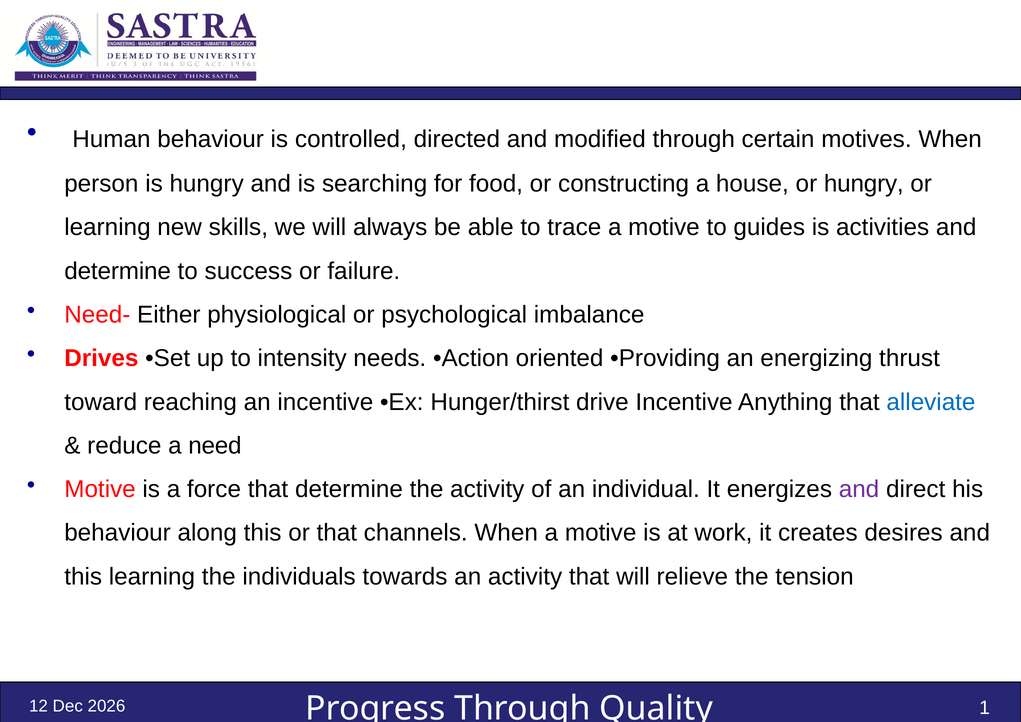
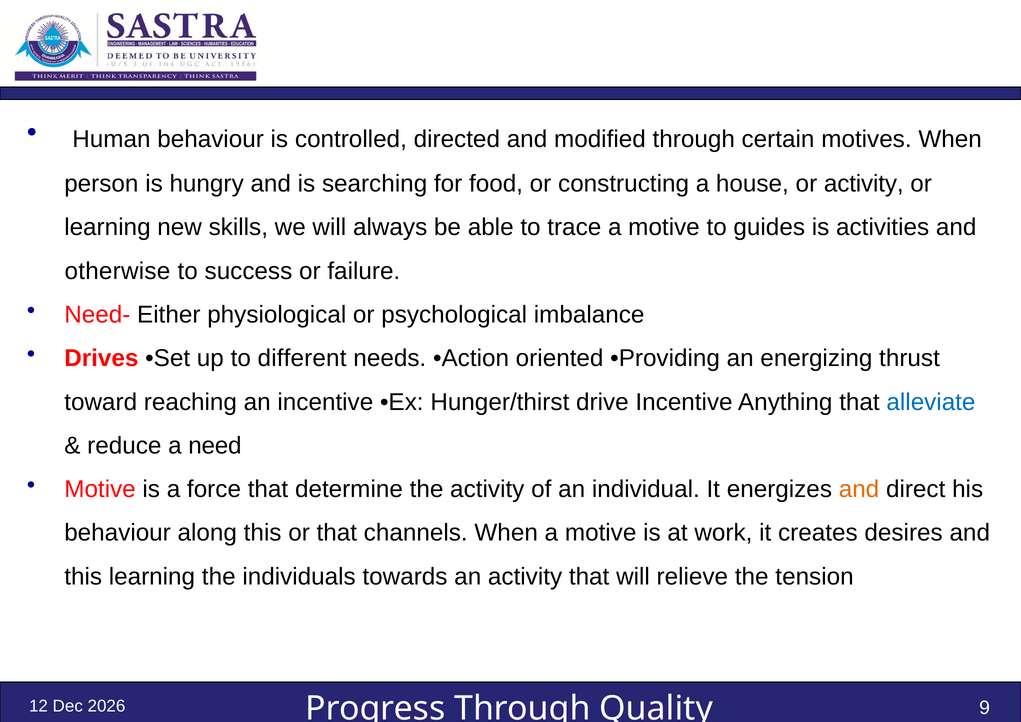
or hungry: hungry -> activity (864, 184)
determine: determine -> otherwise (117, 271)
intensity: intensity -> different (302, 358)
and colour: purple -> orange (859, 489)
1: 1 -> 9 (985, 708)
